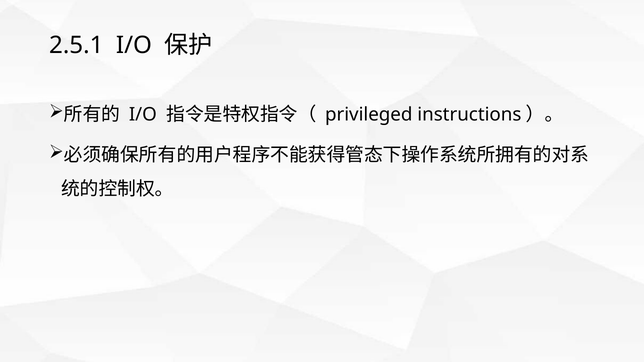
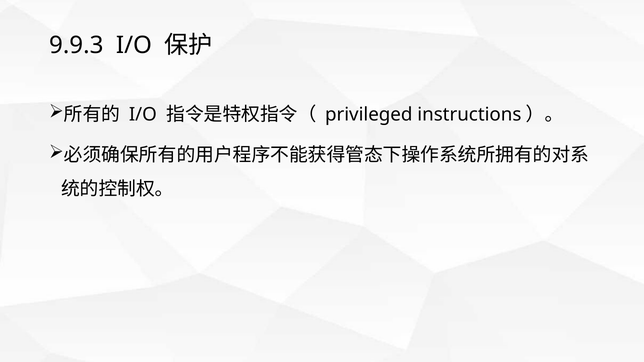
2.5.1: 2.5.1 -> 9.9.3 (76, 45)
